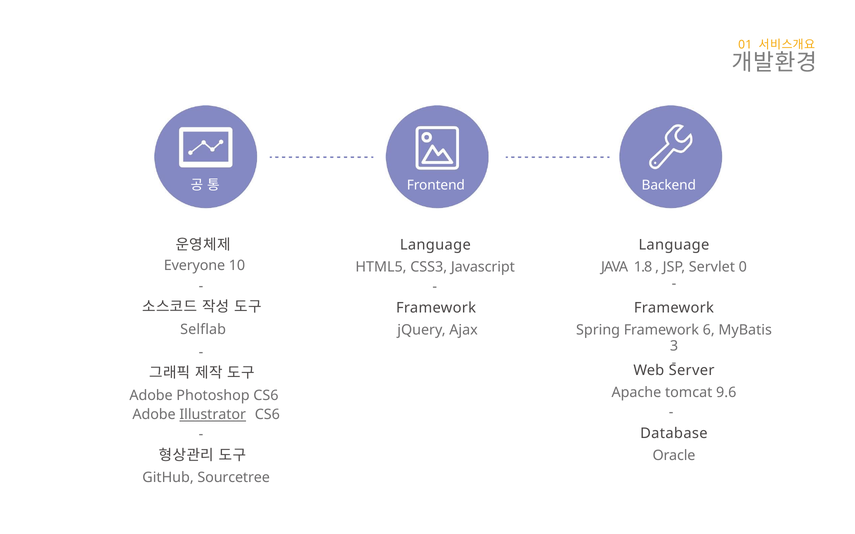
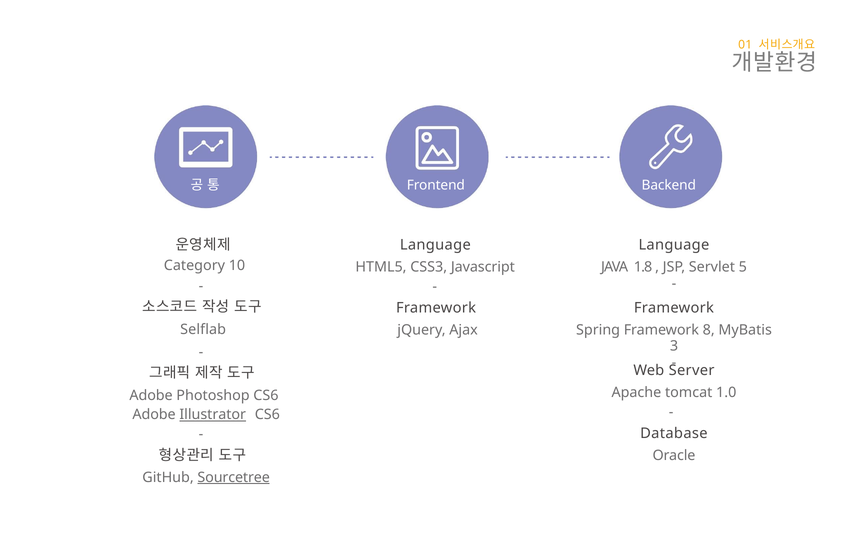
Everyone: Everyone -> Category (194, 266)
0: 0 -> 5 (743, 267)
6: 6 -> 8 (709, 330)
9.6: 9.6 -> 1.0 (726, 393)
Sourcetree underline: none -> present (234, 478)
